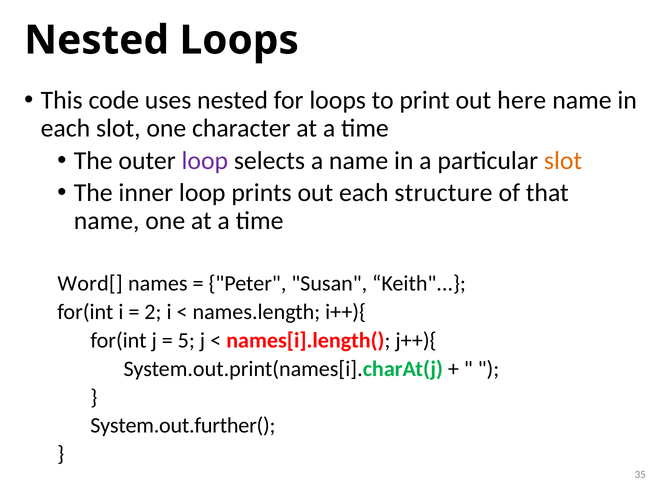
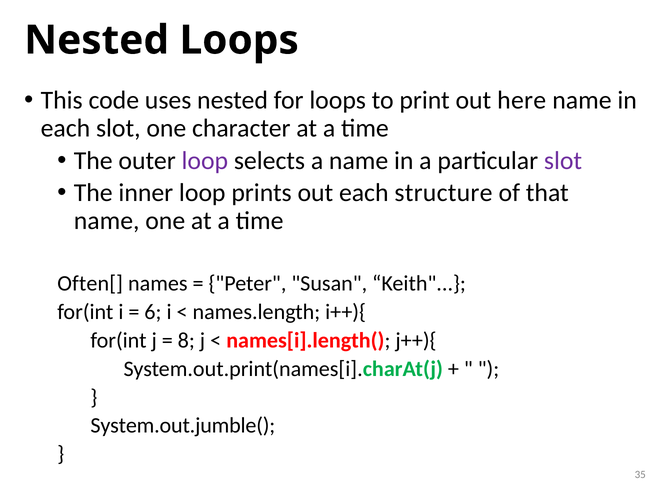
slot colour: orange -> purple (563, 161)
Word[: Word[ -> Often[ (90, 284)
2: 2 -> 6 (153, 312)
5: 5 -> 8 (186, 341)
System.out.further(: System.out.further( -> System.out.jumble( (183, 426)
